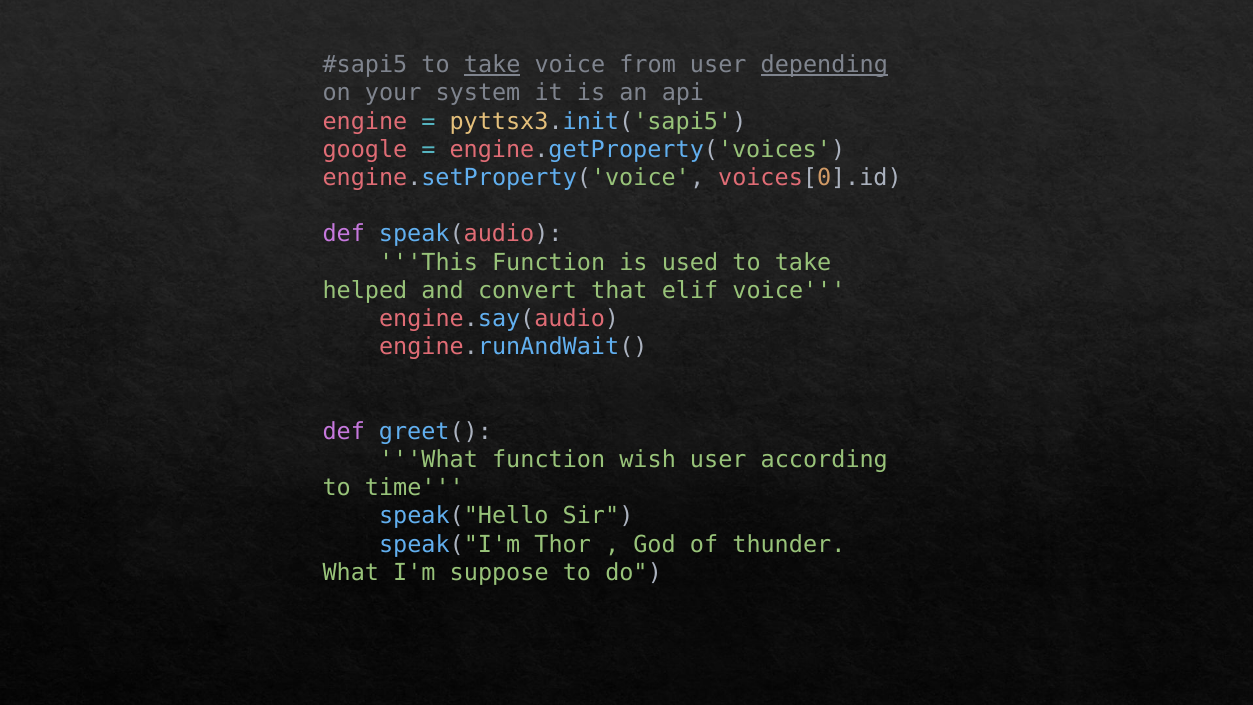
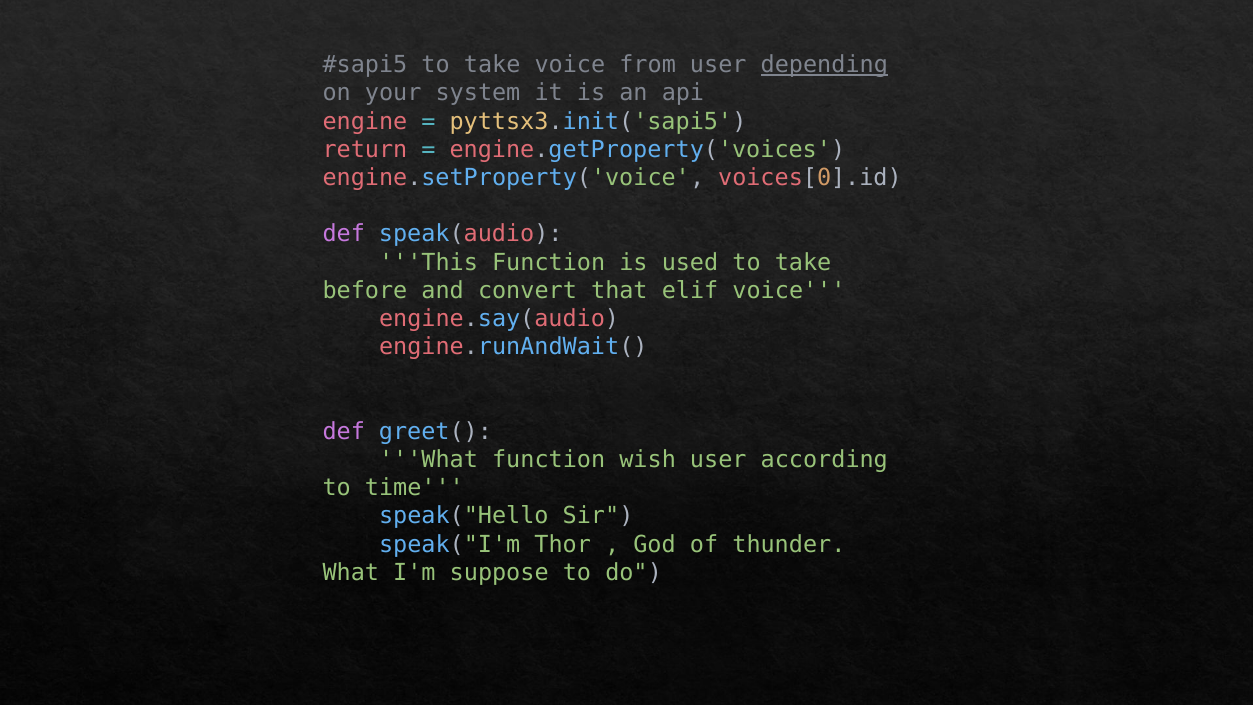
take underline: present -> none (492, 65)
google: google -> return (365, 149)
helped: helped -> before (365, 290)
